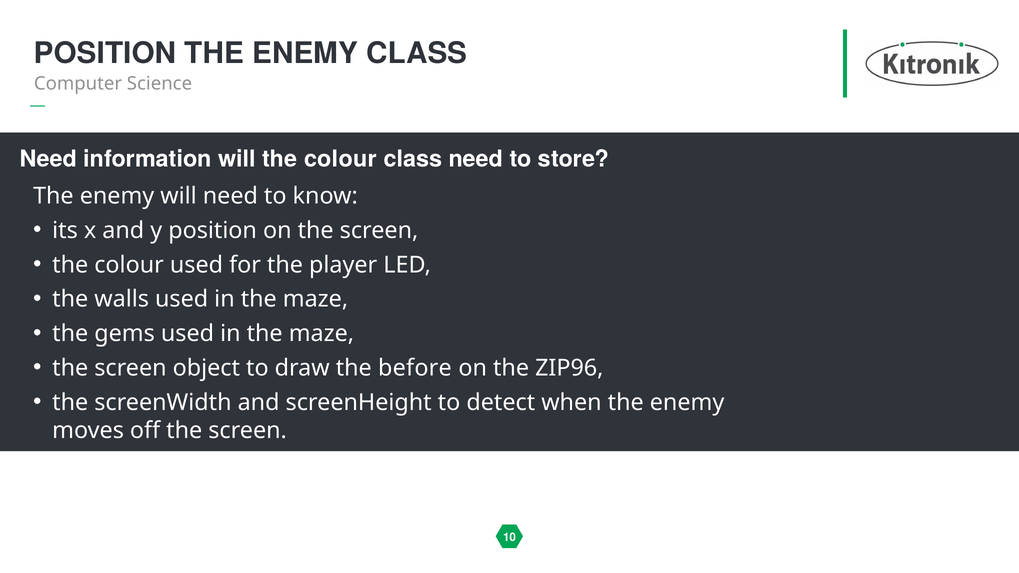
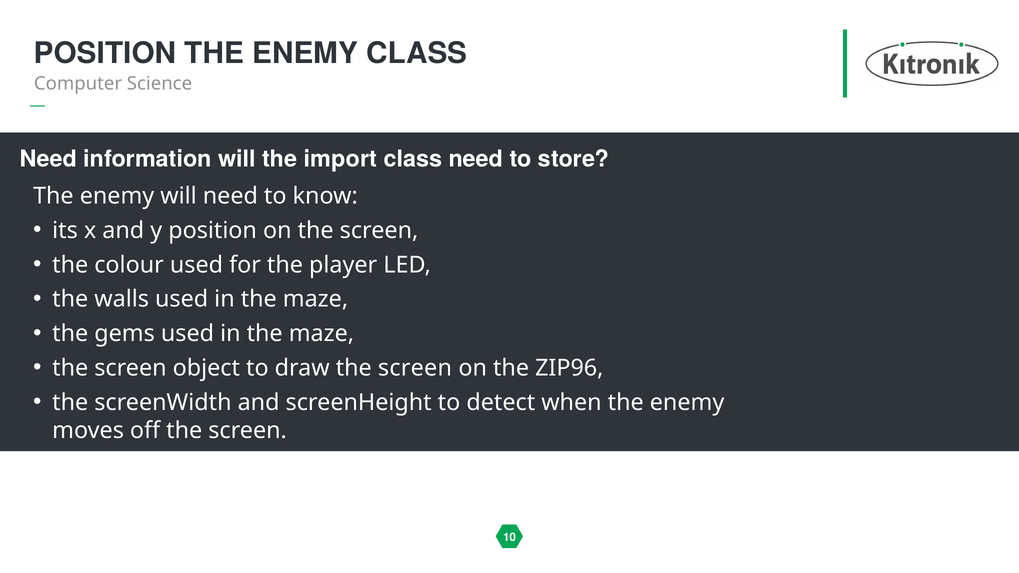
will the colour: colour -> import (340, 159)
draw the before: before -> screen (415, 368)
